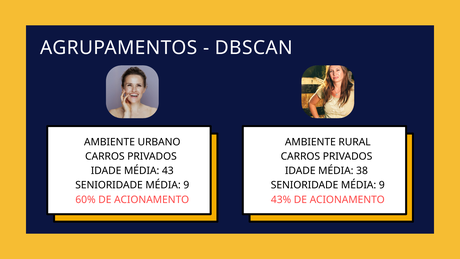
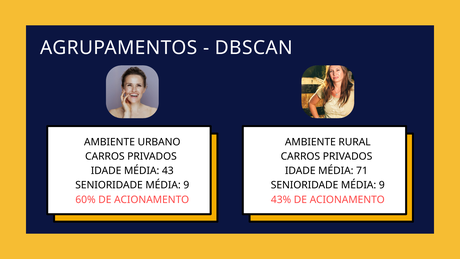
38: 38 -> 71 (362, 171)
